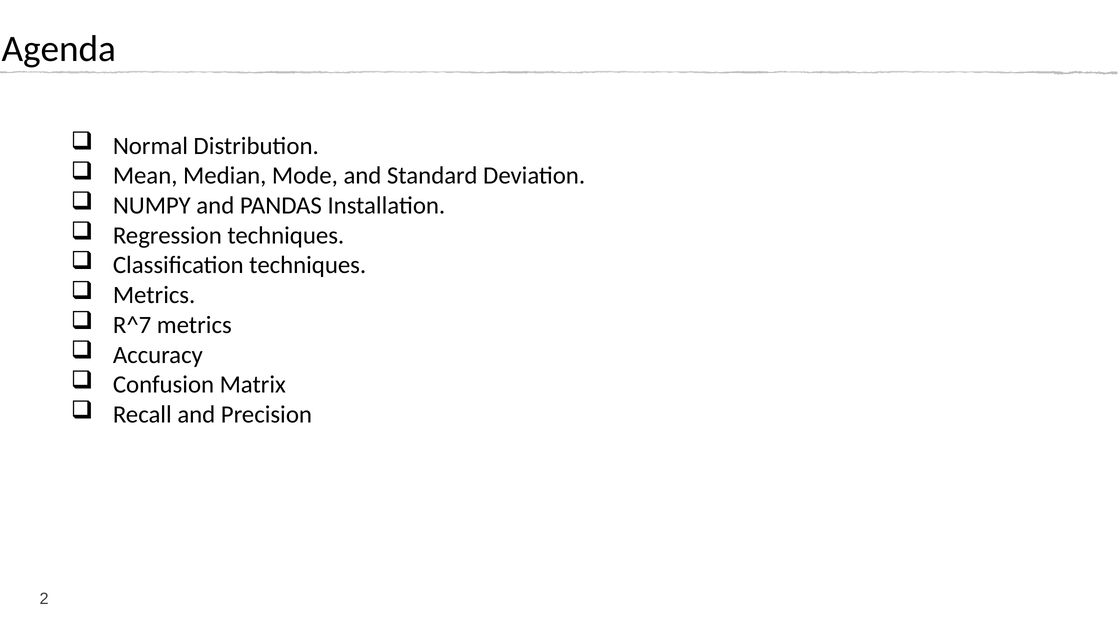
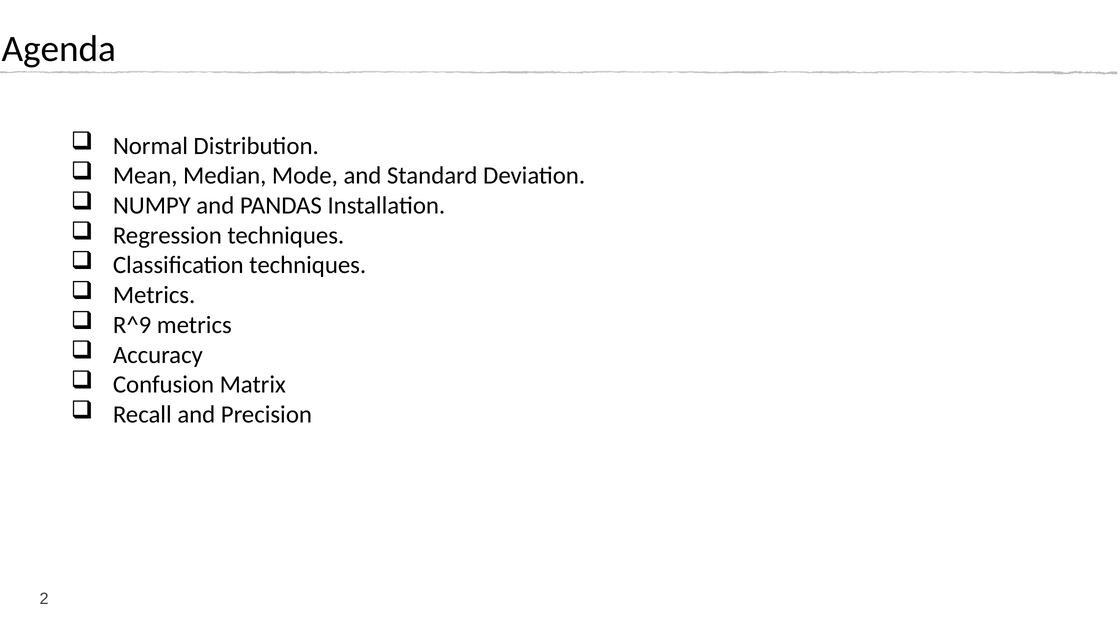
R^7: R^7 -> R^9 (132, 325)
